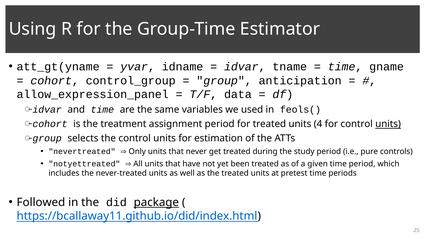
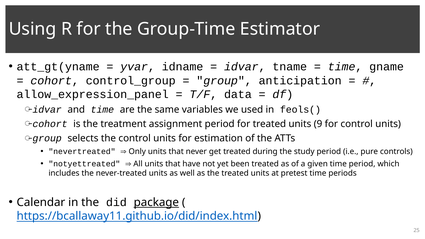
4: 4 -> 9 (318, 124)
units underline: present -> none (388, 124)
Followed: Followed -> Calendar (41, 202)
